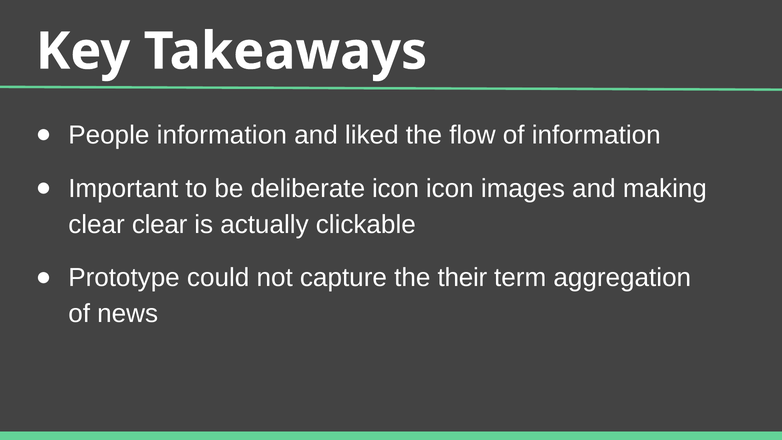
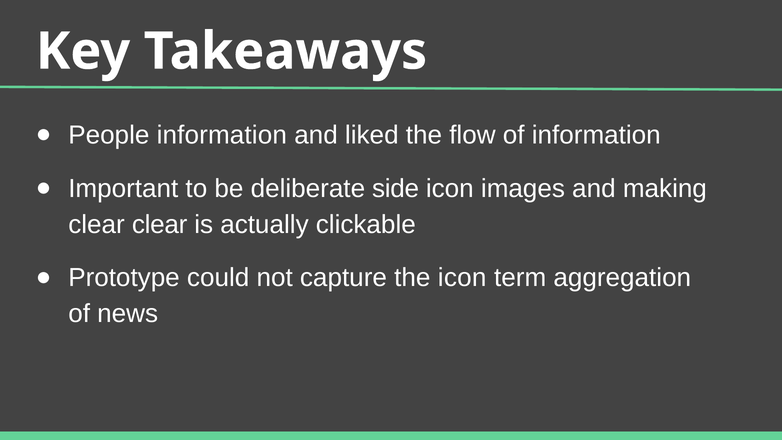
deliberate icon: icon -> side (396, 189)
the their: their -> icon (462, 278)
